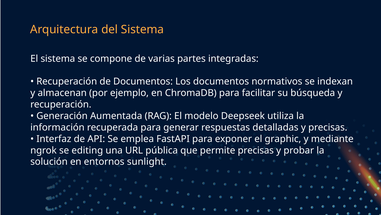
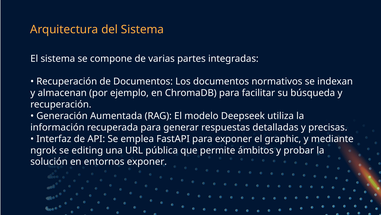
permite precisas: precisas -> ámbitos (256, 150)
entornos sunlight: sunlight -> exponer (147, 161)
